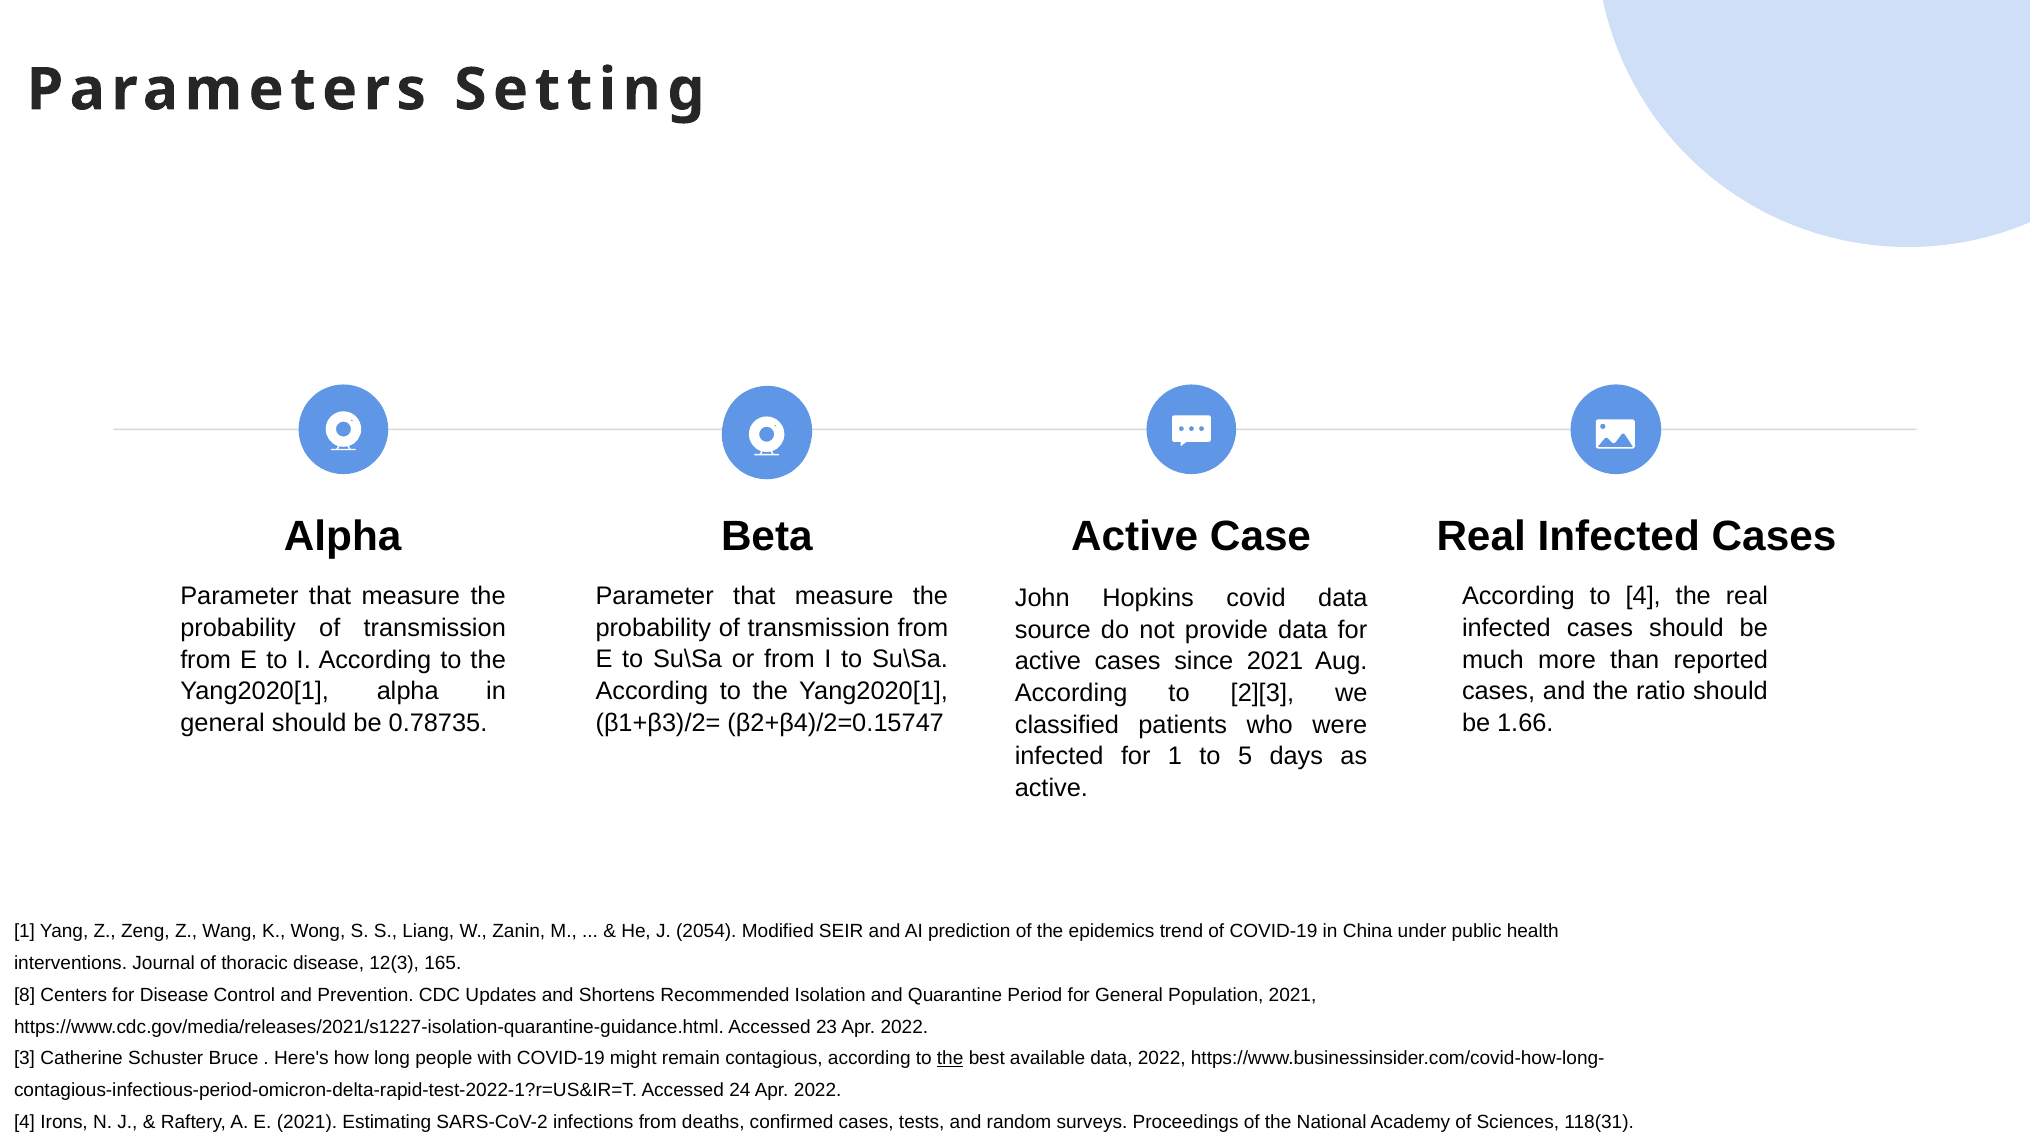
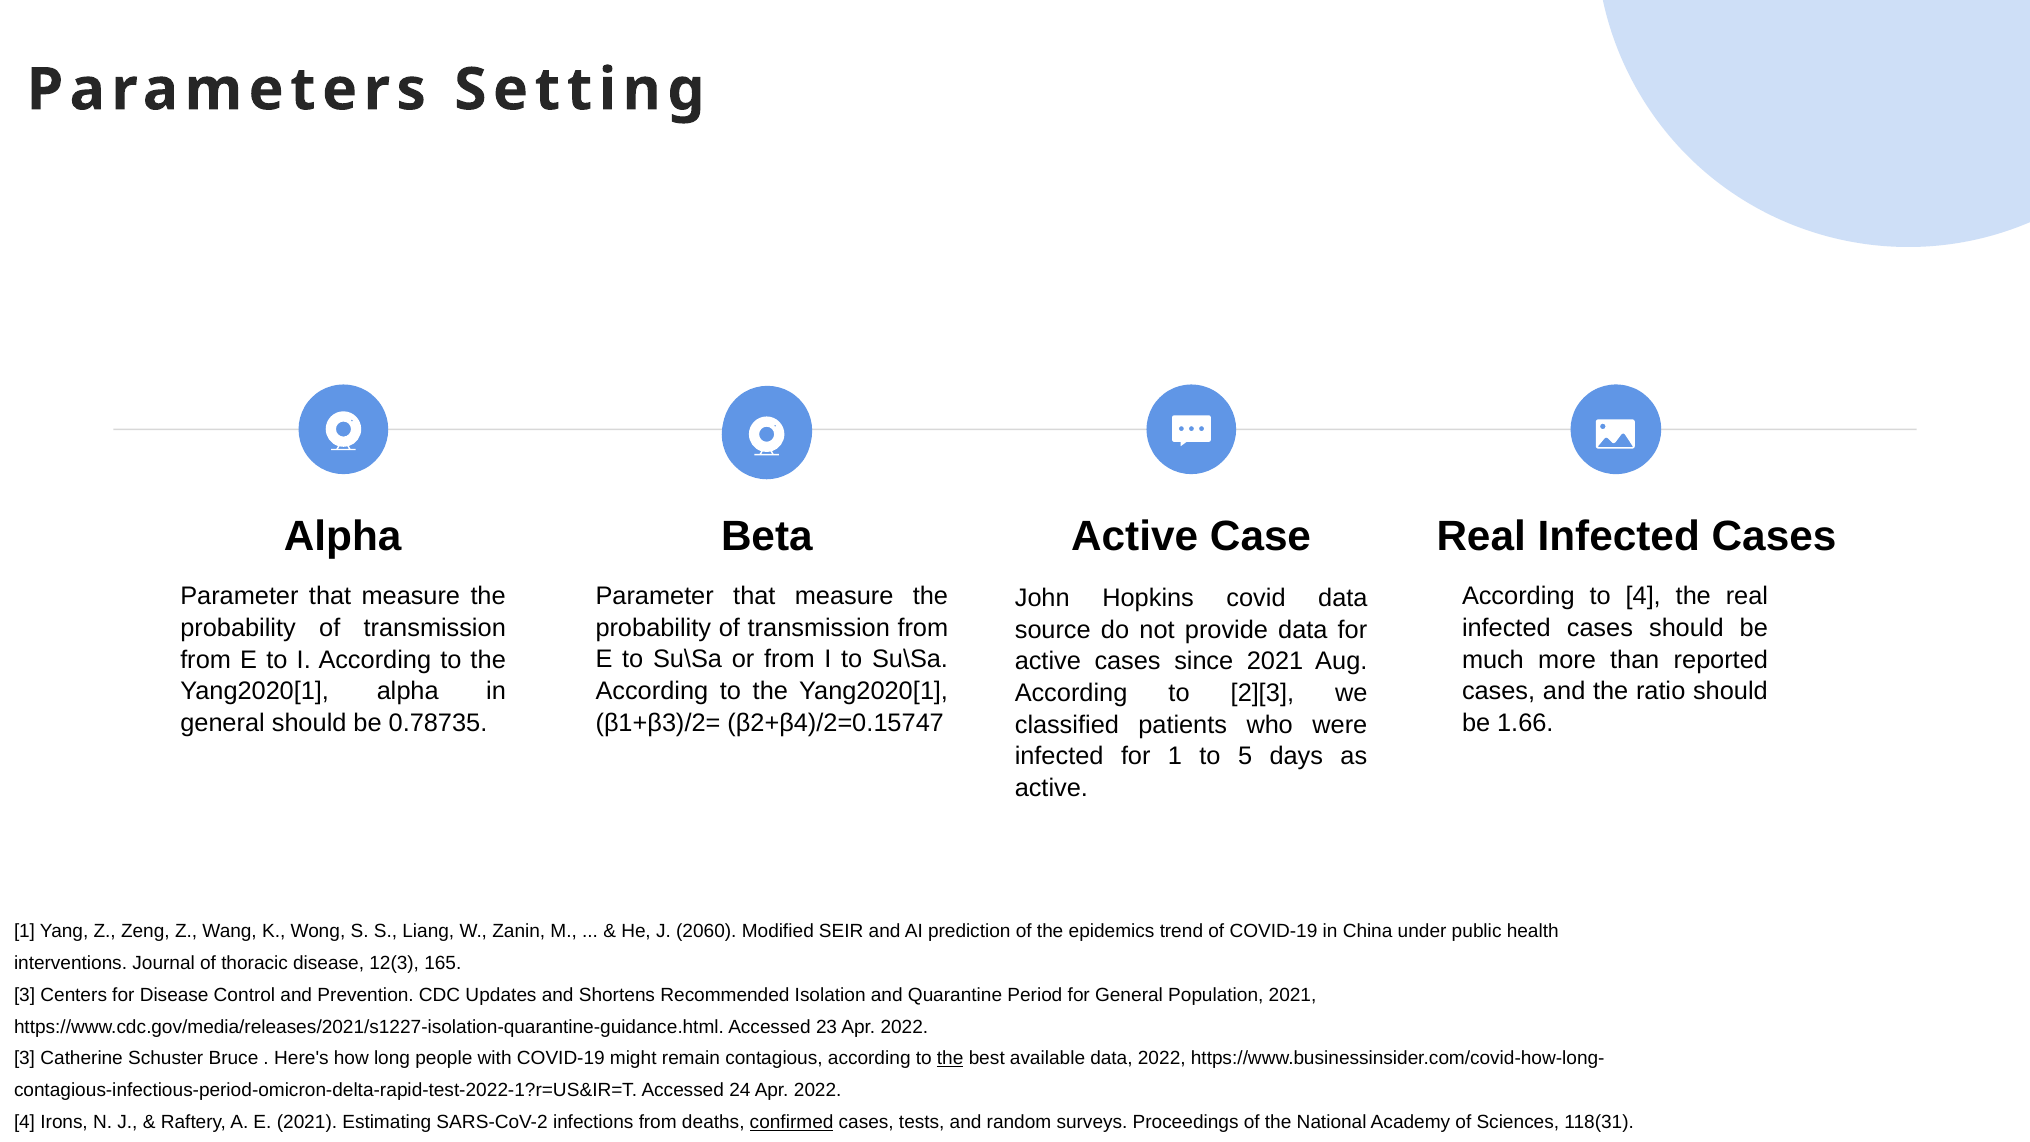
2054: 2054 -> 2060 (706, 932)
8: 8 -> 3 (25, 995)
confirmed underline: none -> present (792, 1122)
